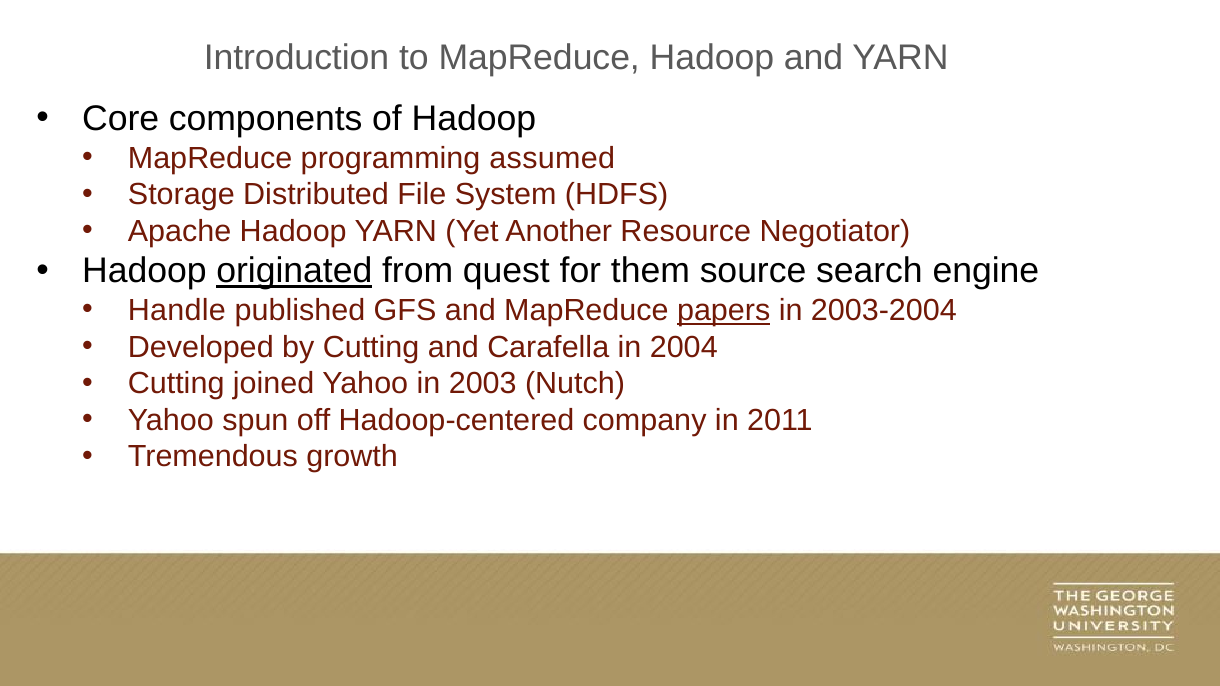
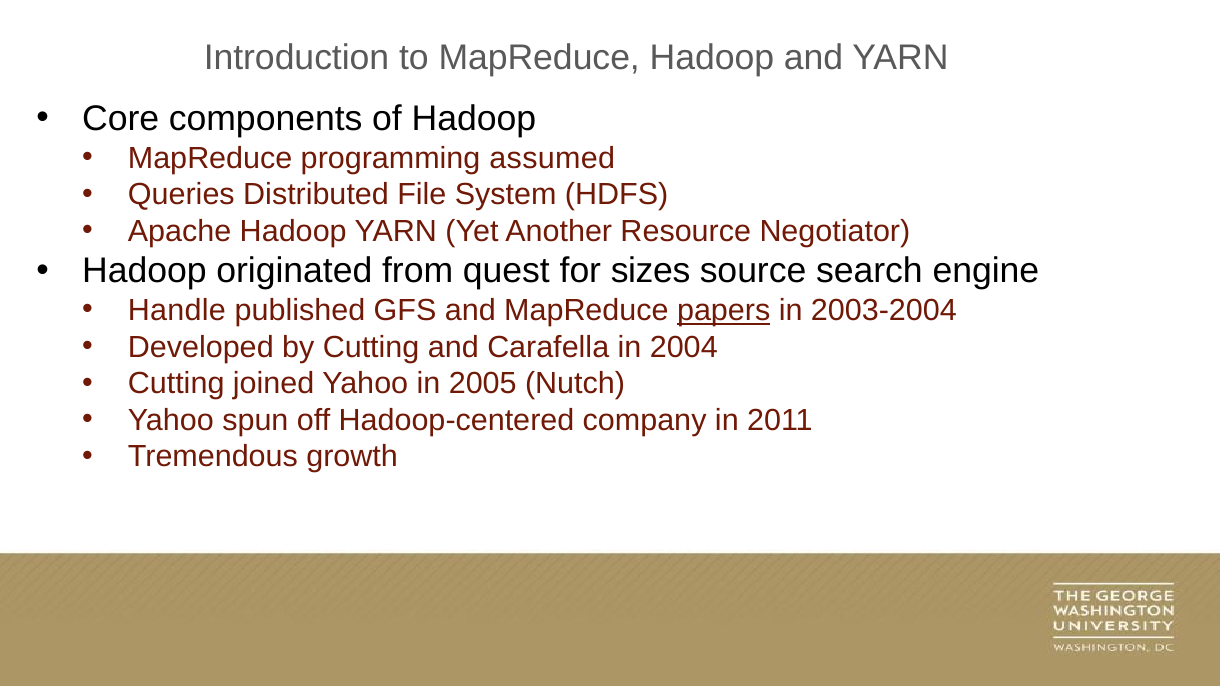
Storage: Storage -> Queries (181, 195)
originated underline: present -> none (294, 271)
them: them -> sizes (651, 271)
2003: 2003 -> 2005 (483, 384)
